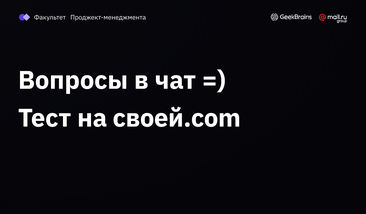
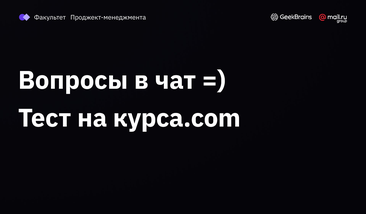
своей.com: своей.com -> курса.com (177, 118)
